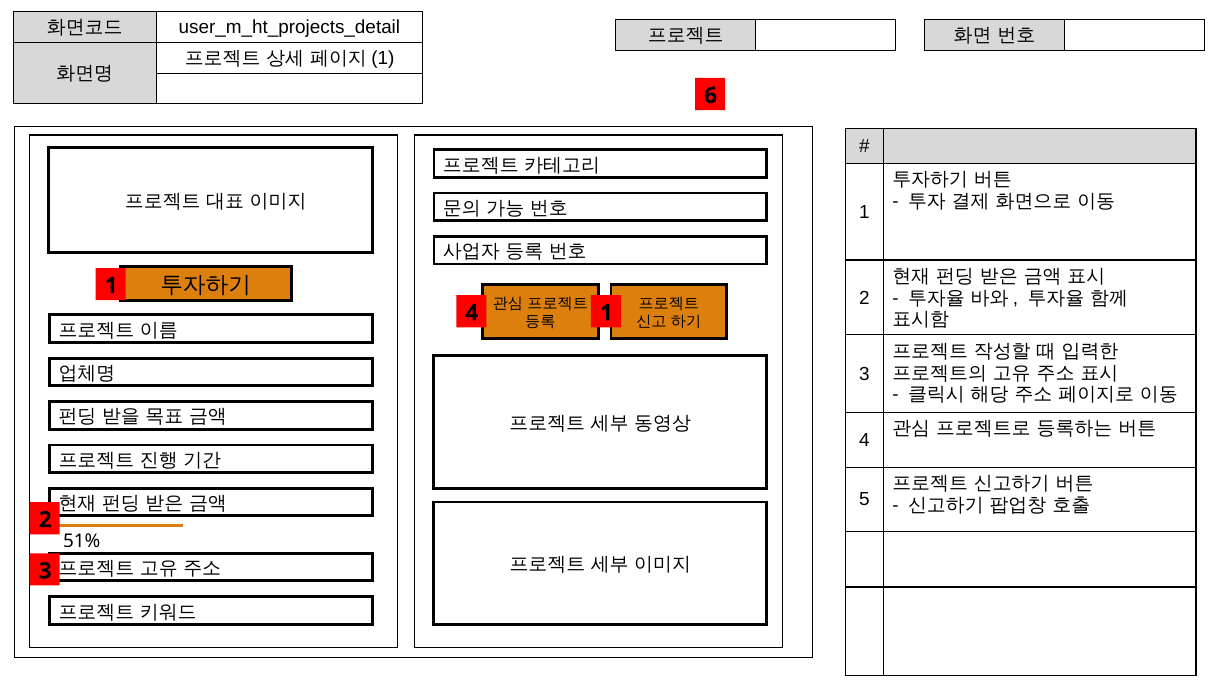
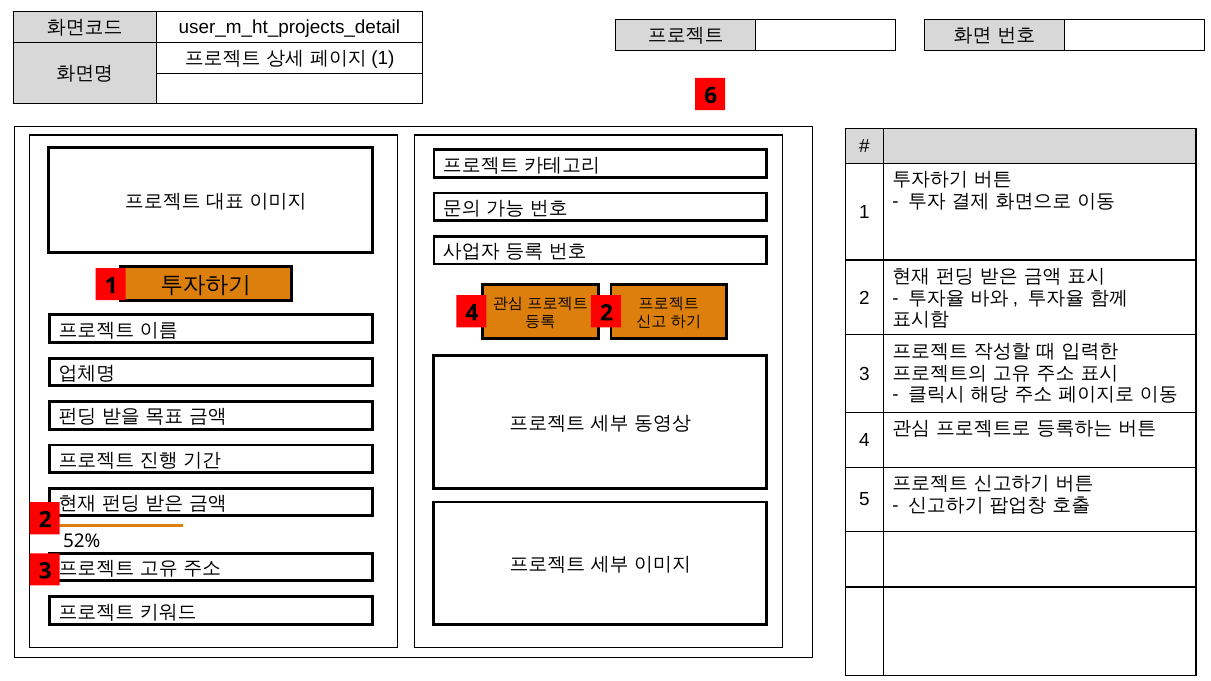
4 1: 1 -> 2 (607, 313)
51%: 51% -> 52% (82, 541)
